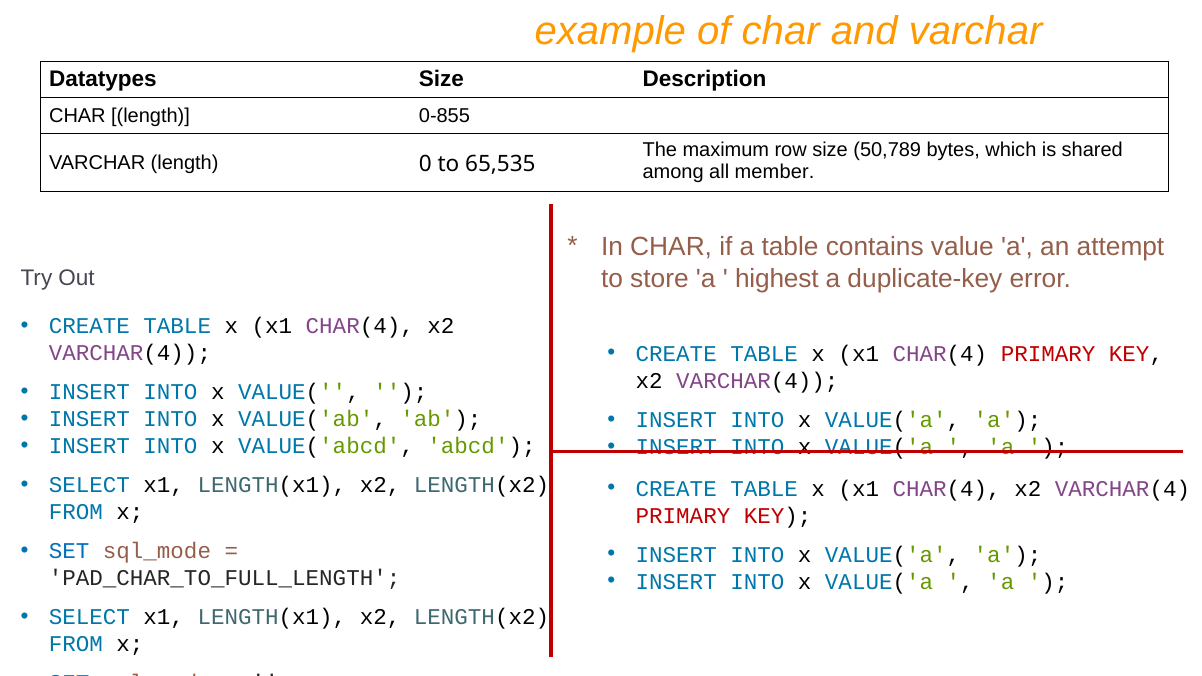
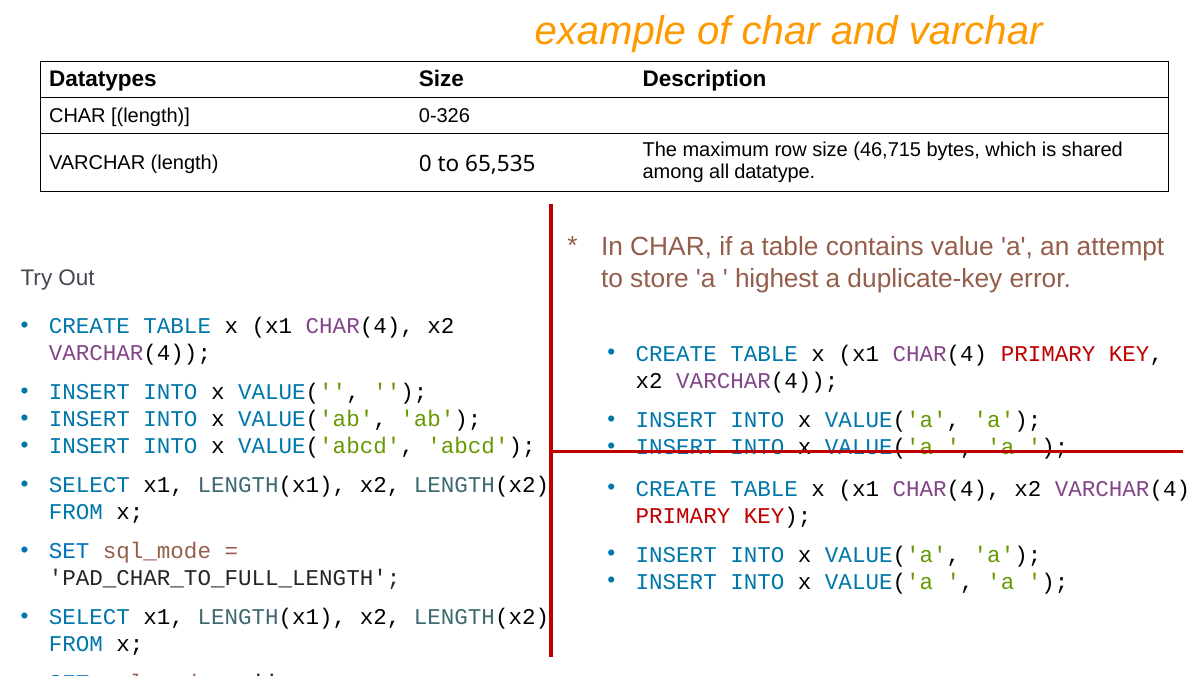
0-855: 0-855 -> 0-326 (444, 116)
50,789: 50,789 -> 46,715 (887, 150)
member: member -> datatype (775, 172)
